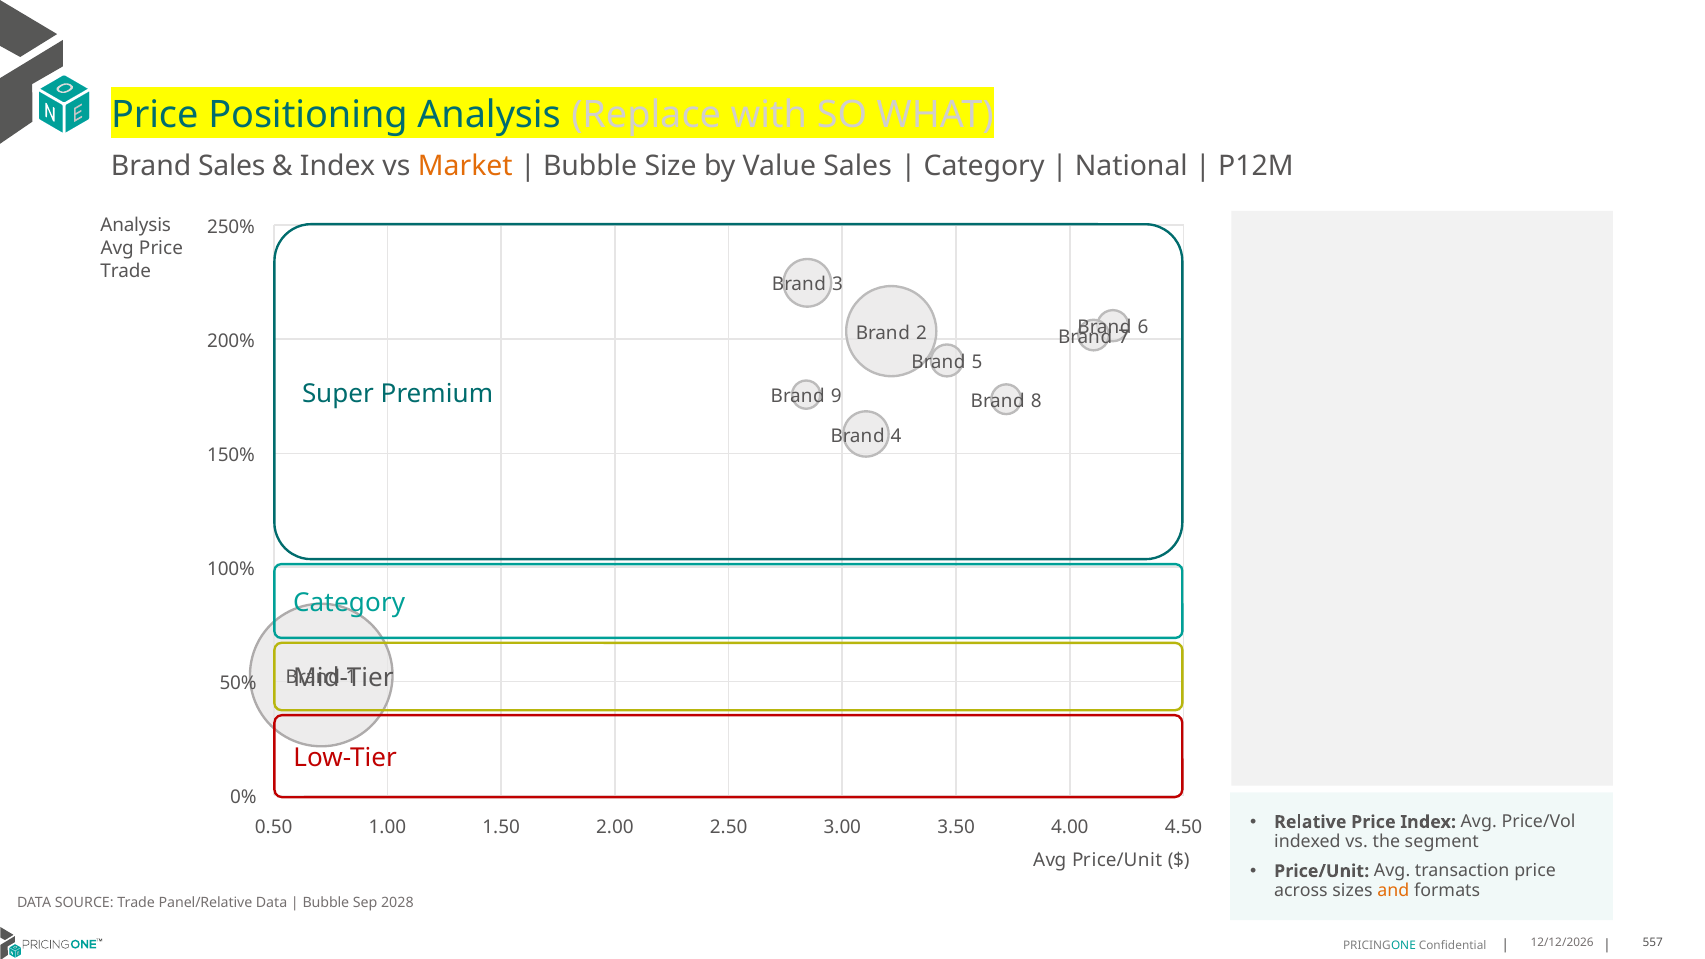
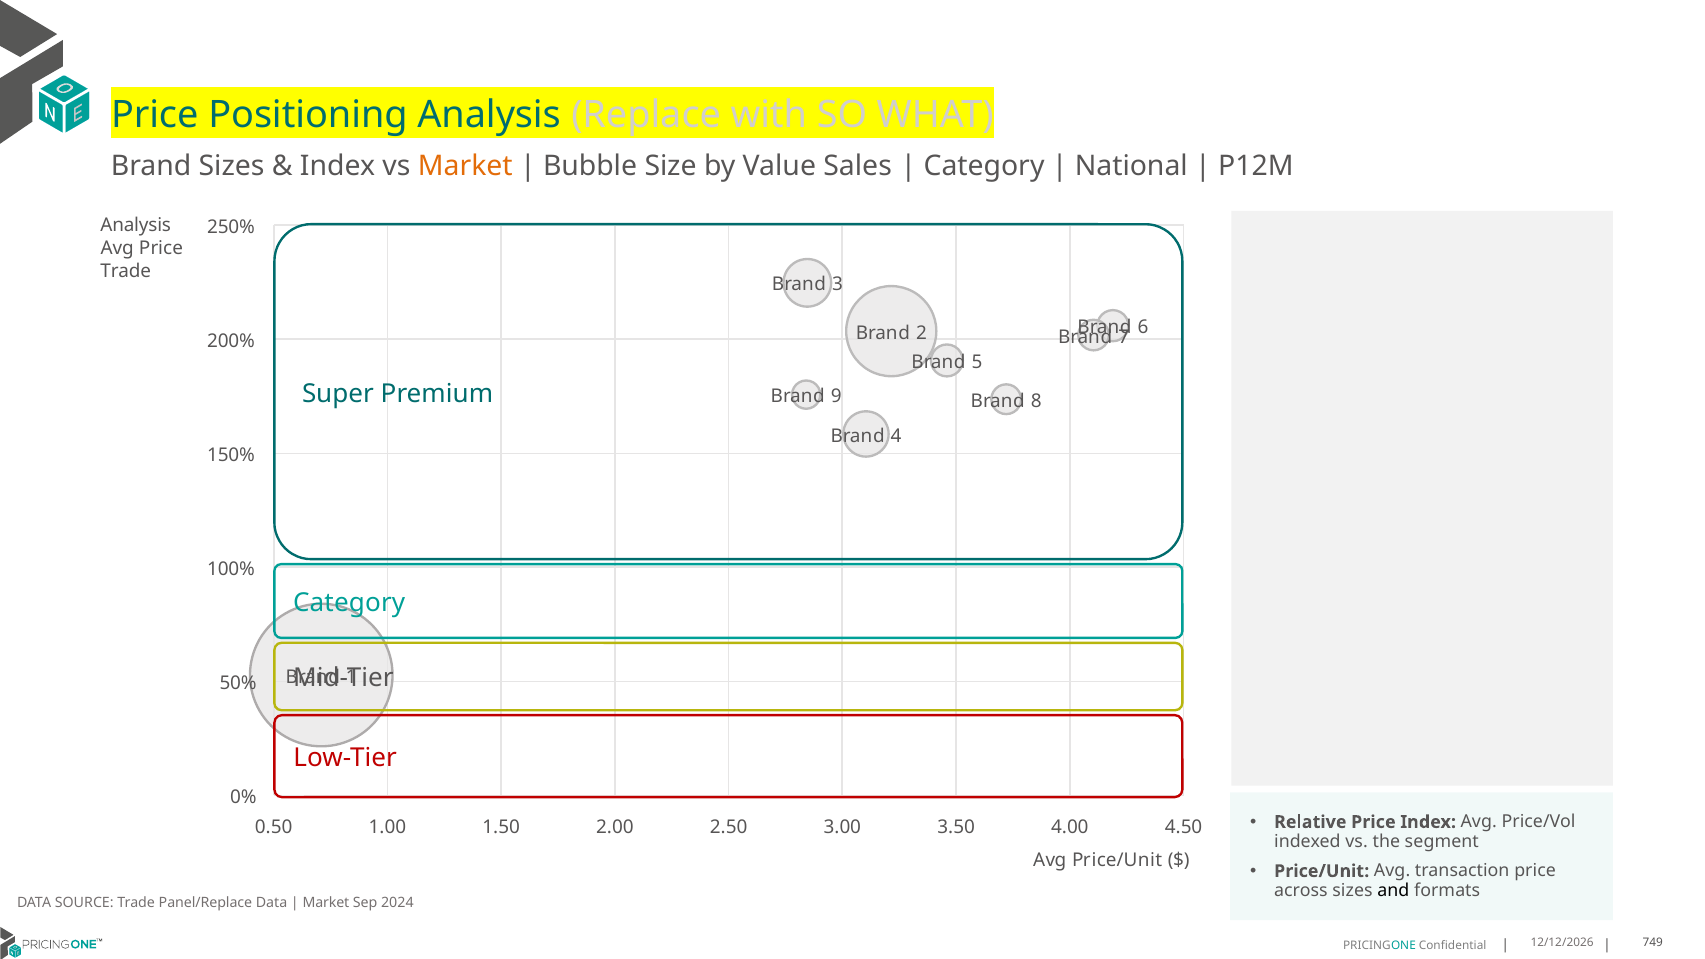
Brand Sales: Sales -> Sizes (232, 166)
and colour: orange -> black (1393, 890)
Panel/Relative: Panel/Relative -> Panel/Replace (205, 903)
Bubble: Bubble -> Market (326, 903)
2028: 2028 -> 2024 (397, 903)
557: 557 -> 749 (1653, 943)
